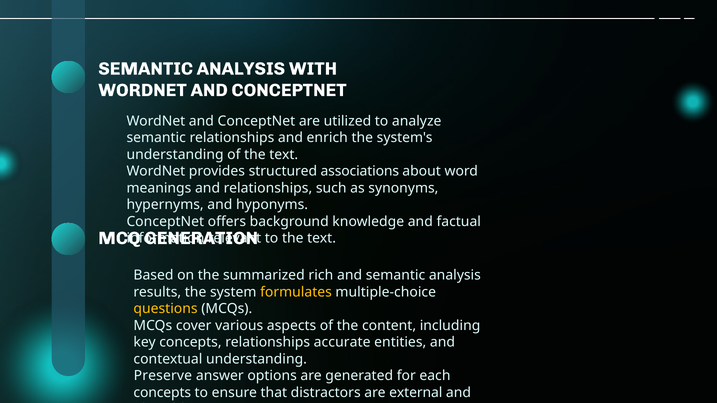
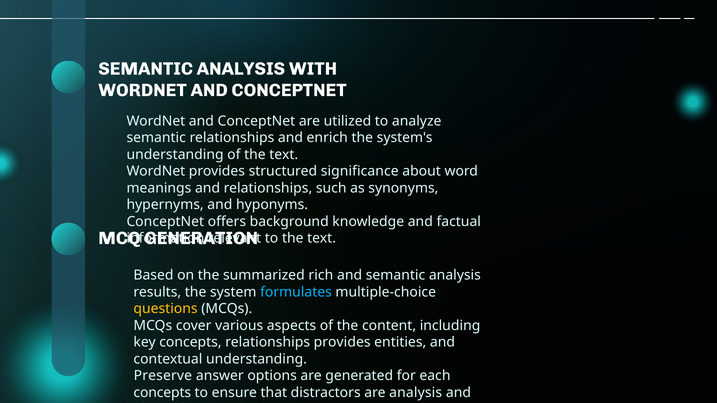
associations: associations -> significance (360, 171)
formulates colour: yellow -> light blue (296, 292)
relationships accurate: accurate -> provides (342, 343)
are external: external -> analysis (416, 393)
